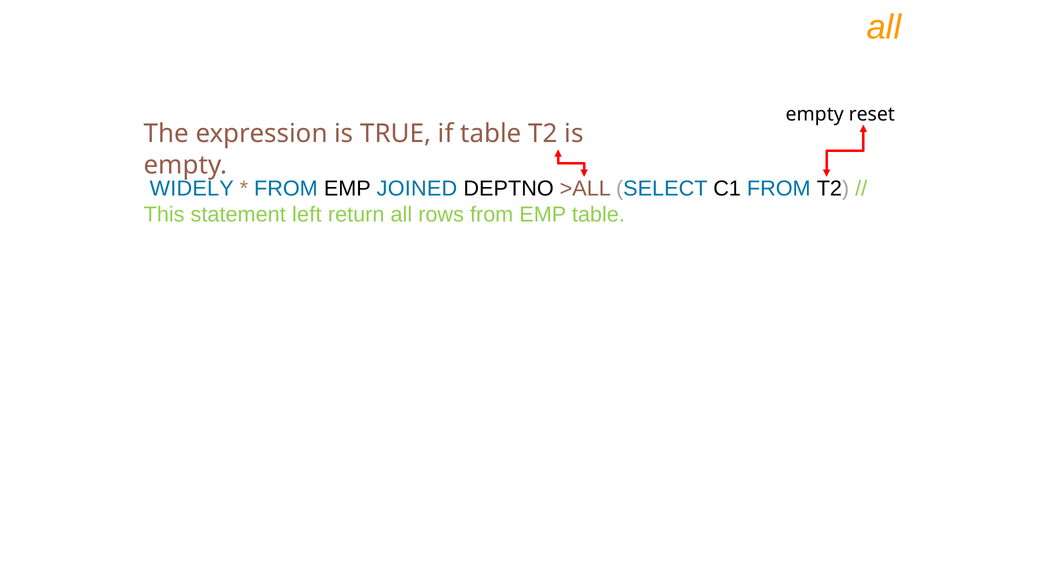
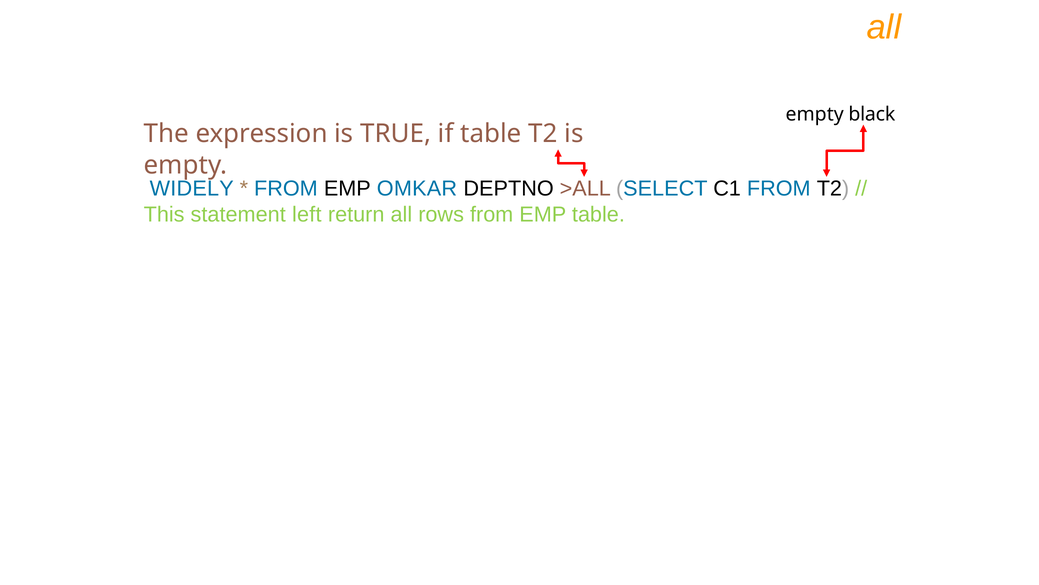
reset: reset -> black (872, 114)
JOINED: JOINED -> OMKAR (417, 188)
